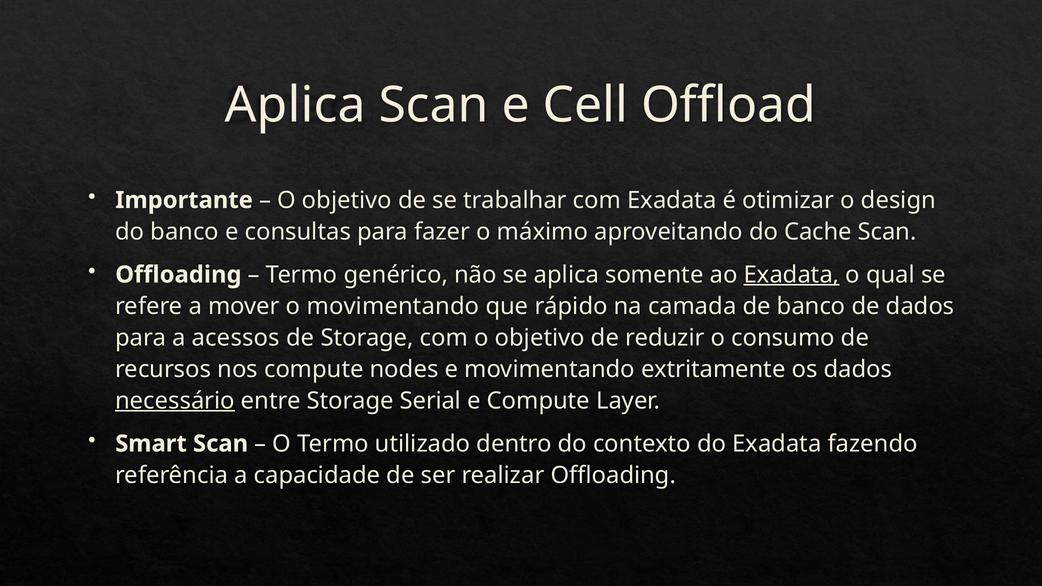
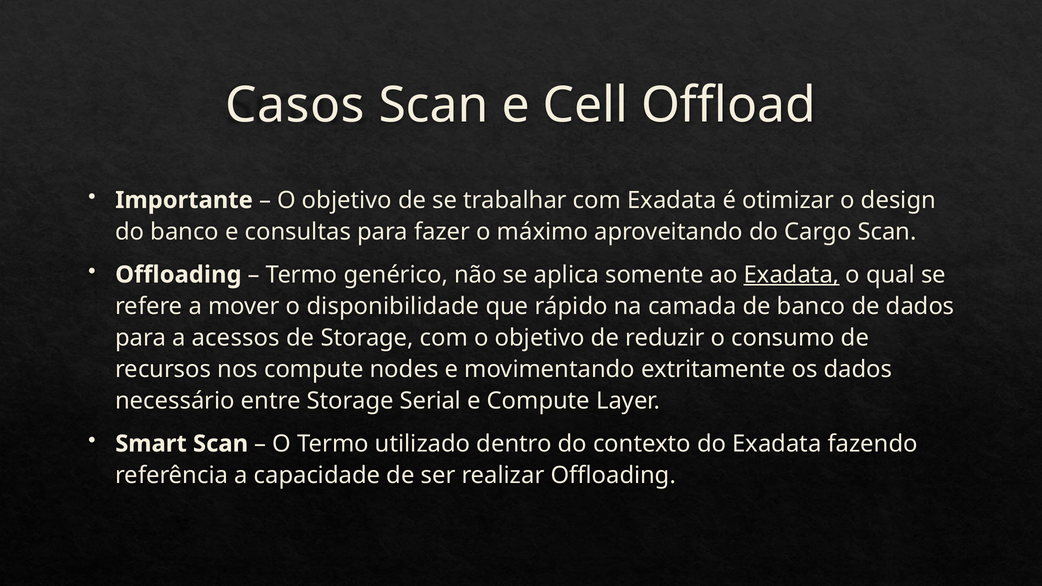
Aplica: Aplica -> Casos (295, 106)
Cache: Cache -> Cargo (818, 232)
o movimentando: movimentando -> disponibilidade (393, 306)
necessário underline: present -> none (175, 401)
